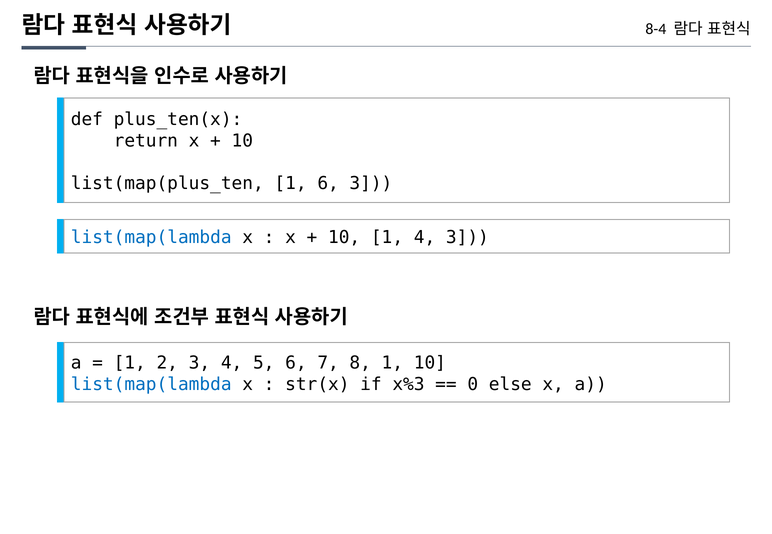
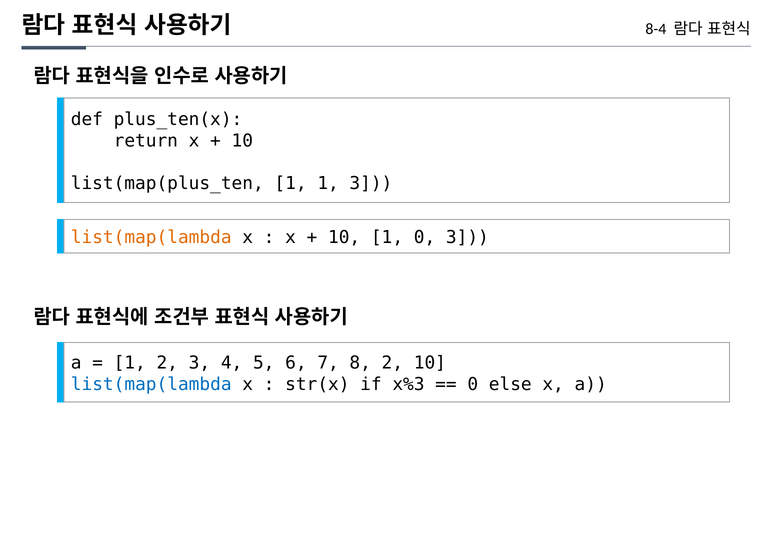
1 6: 6 -> 1 (328, 184)
list(map(lambda colour: blue -> orange (151, 238)
1 4: 4 -> 0 (425, 238)
8 1: 1 -> 2 (392, 363)
